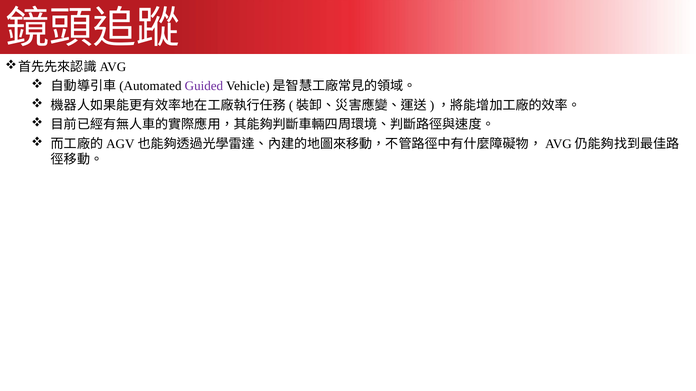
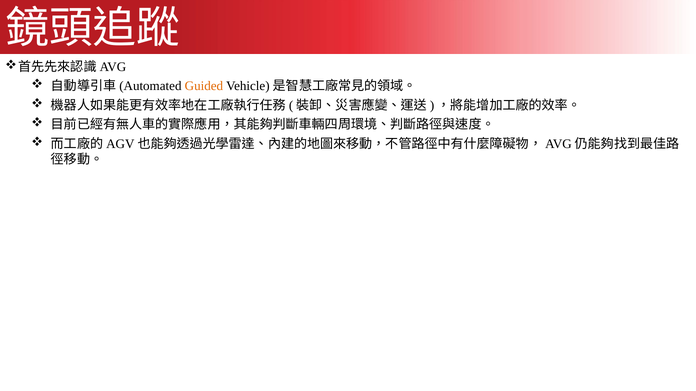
Guided colour: purple -> orange (204, 86)
